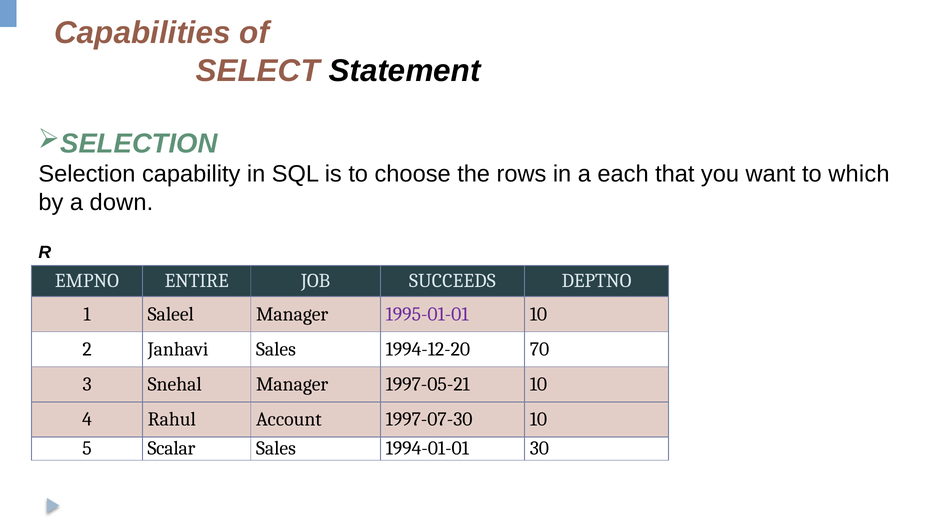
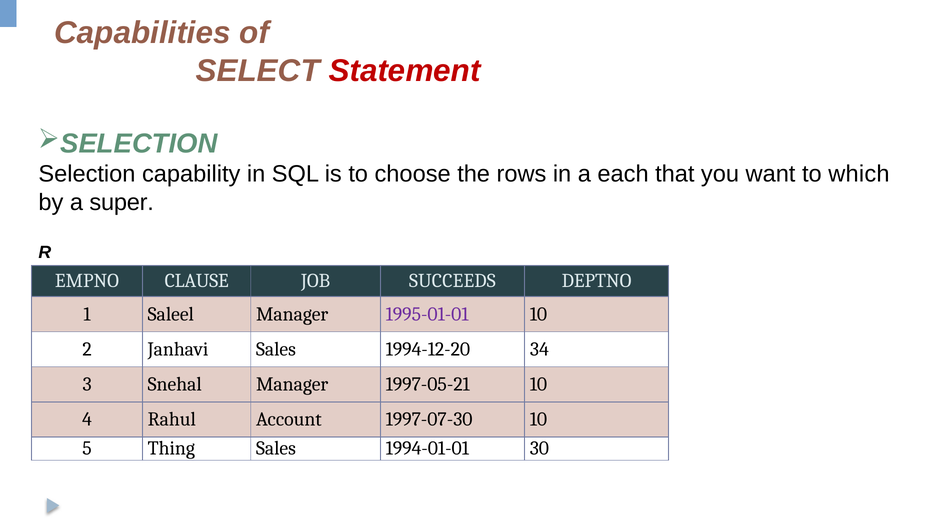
Statement colour: black -> red (405, 71)
down: down -> super (122, 202)
ENTIRE: ENTIRE -> CLAUSE (197, 281)
70: 70 -> 34 (539, 349)
Scalar: Scalar -> Thing (171, 448)
